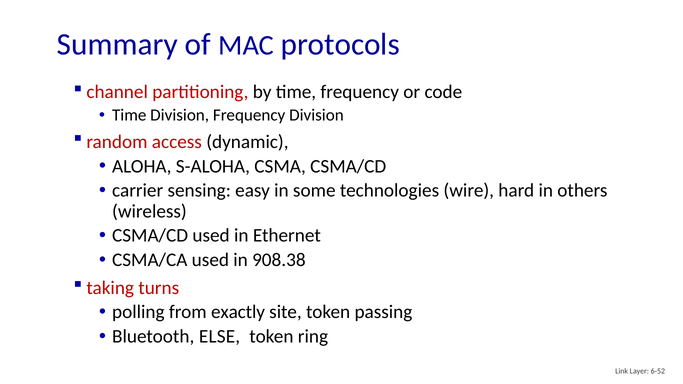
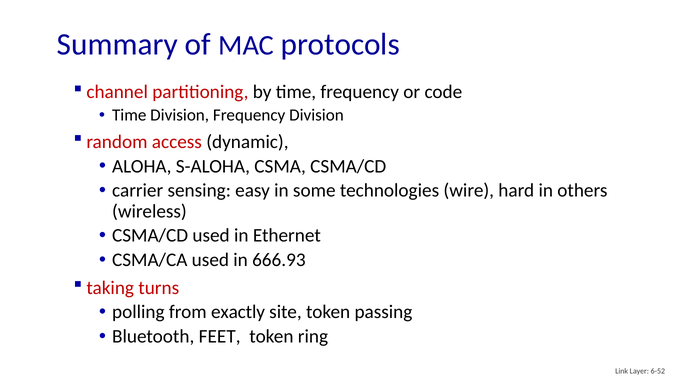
908.38: 908.38 -> 666.93 (279, 260)
ELSE: ELSE -> FEET (220, 337)
